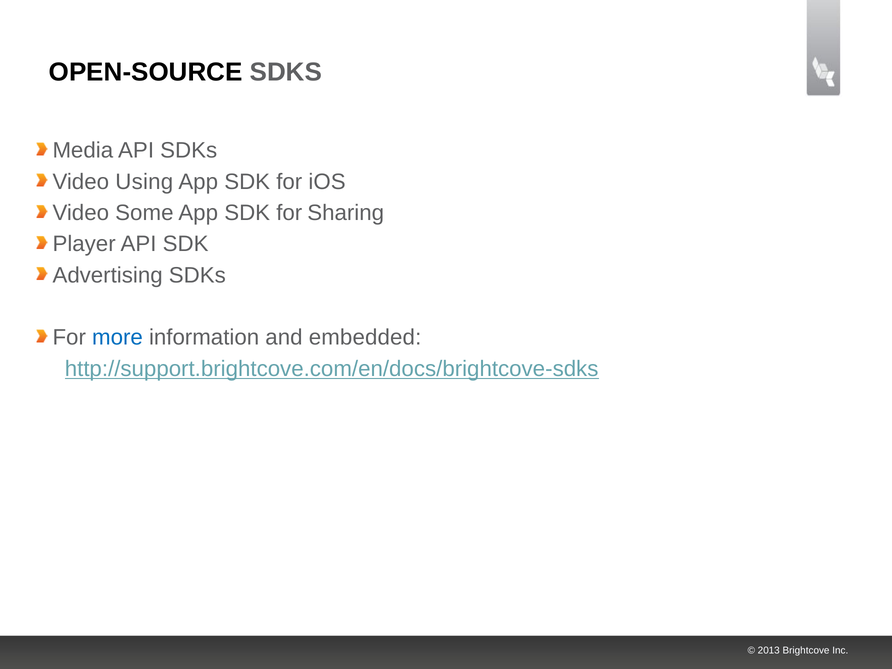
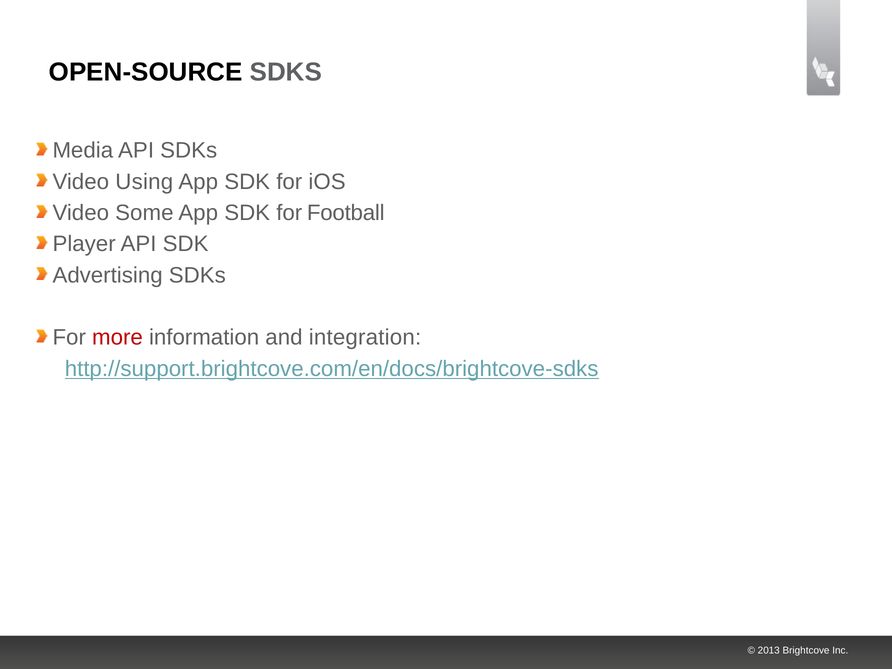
Sharing: Sharing -> Football (346, 213)
more colour: blue -> red (117, 337)
embedded: embedded -> integration (365, 337)
